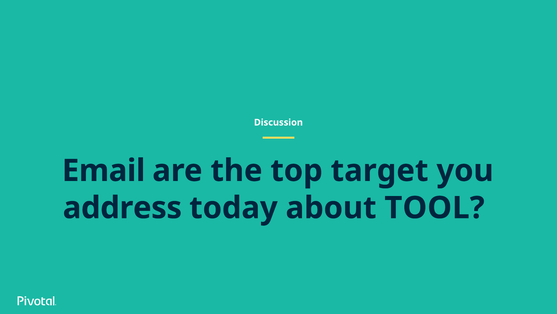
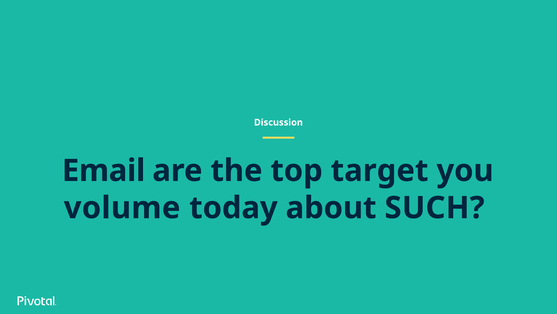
address: address -> volume (122, 208)
TOOL: TOOL -> SUCH (435, 208)
